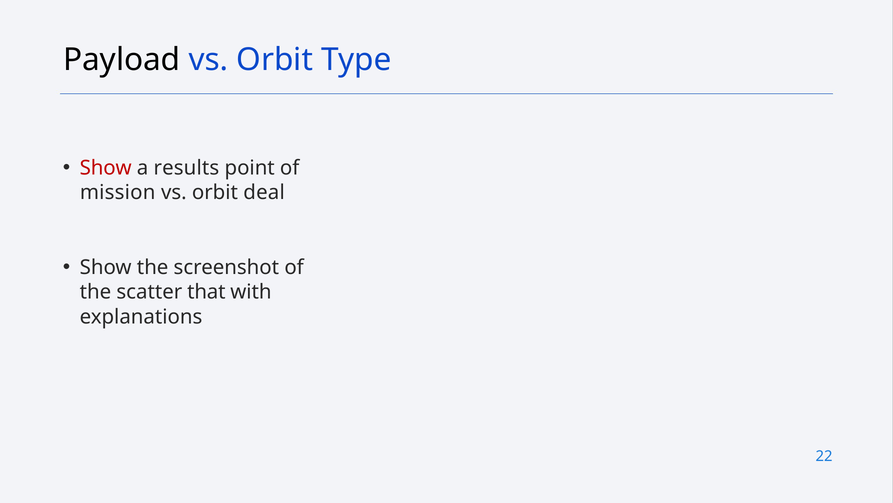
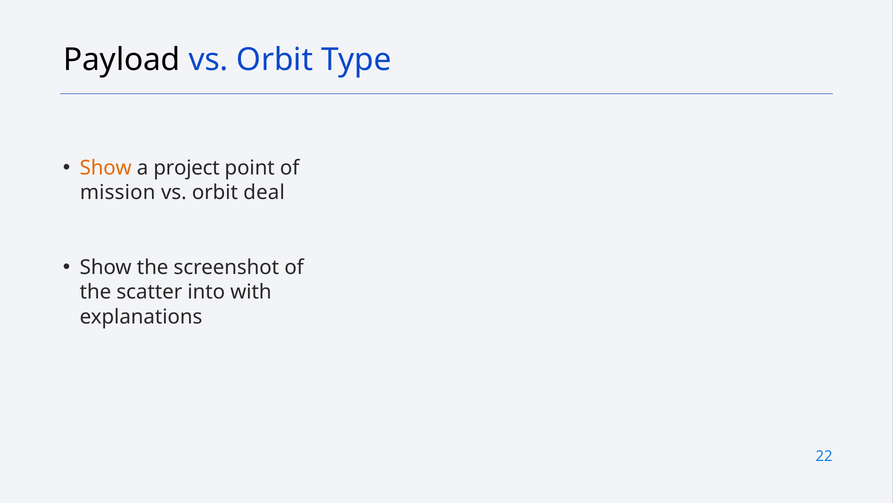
Show colour: red -> orange (106, 168)
results: results -> project (187, 168)
that: that -> into (206, 292)
